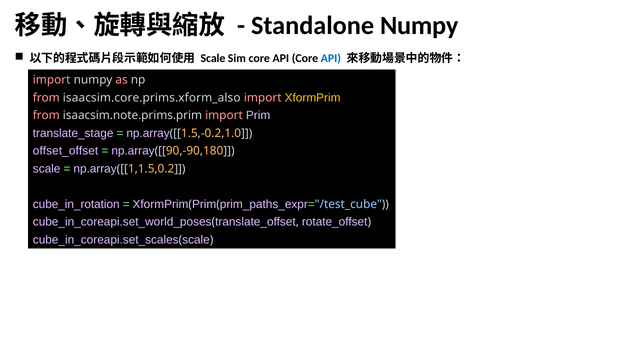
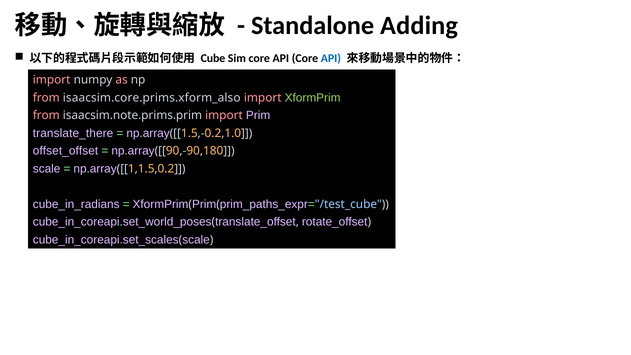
Standalone Numpy: Numpy -> Adding (419, 26)
Scale: Scale -> Cube (213, 59)
XformPrim colour: yellow -> light green (313, 98)
translate_stage: translate_stage -> translate_there (73, 133)
cube_in_rotation: cube_in_rotation -> cube_in_radians (76, 204)
